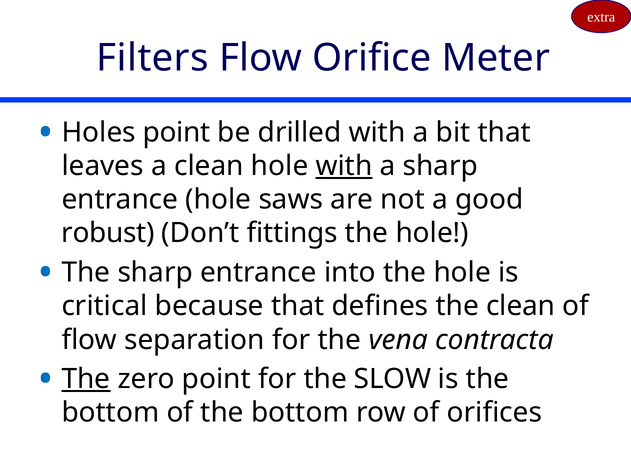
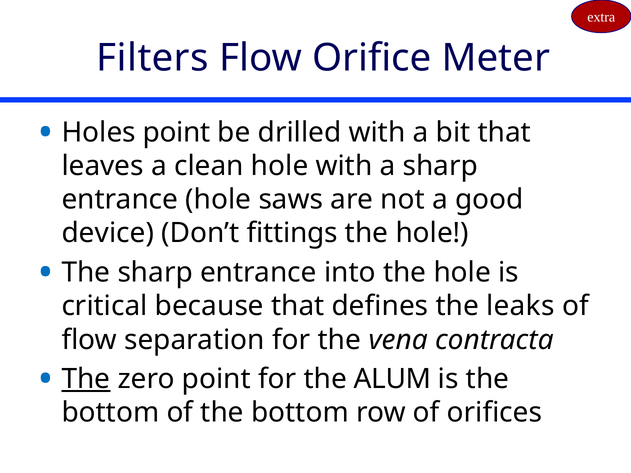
with underline: present -> none (344, 166)
robust: robust -> device (108, 233)
the clean: clean -> leaks (520, 306)
SLOW: SLOW -> ALUM (393, 379)
